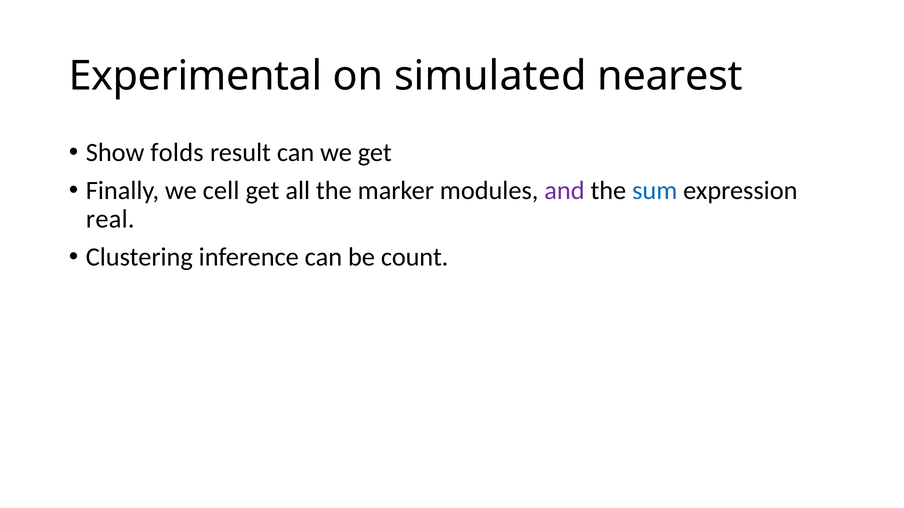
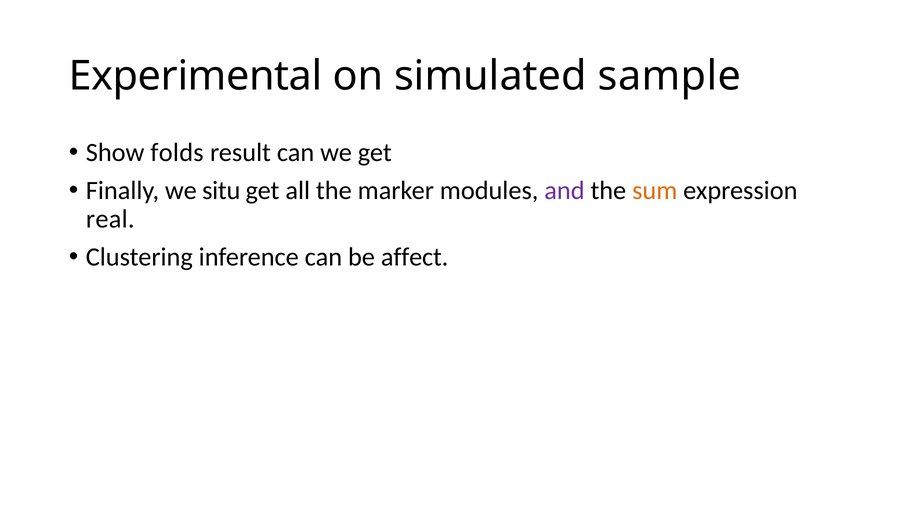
nearest: nearest -> sample (670, 76)
cell: cell -> situ (221, 191)
sum colour: blue -> orange (655, 191)
count: count -> affect (415, 257)
